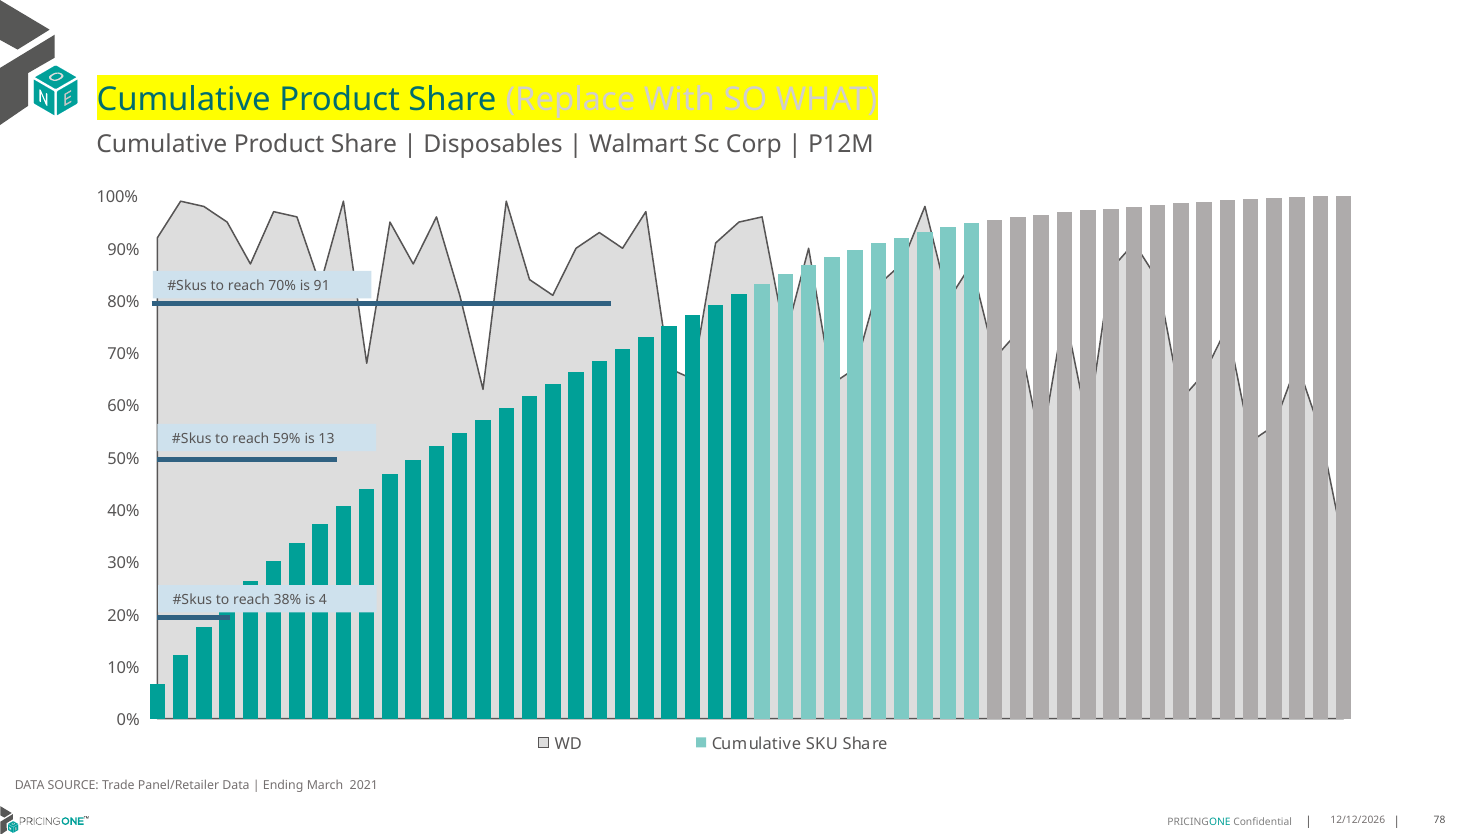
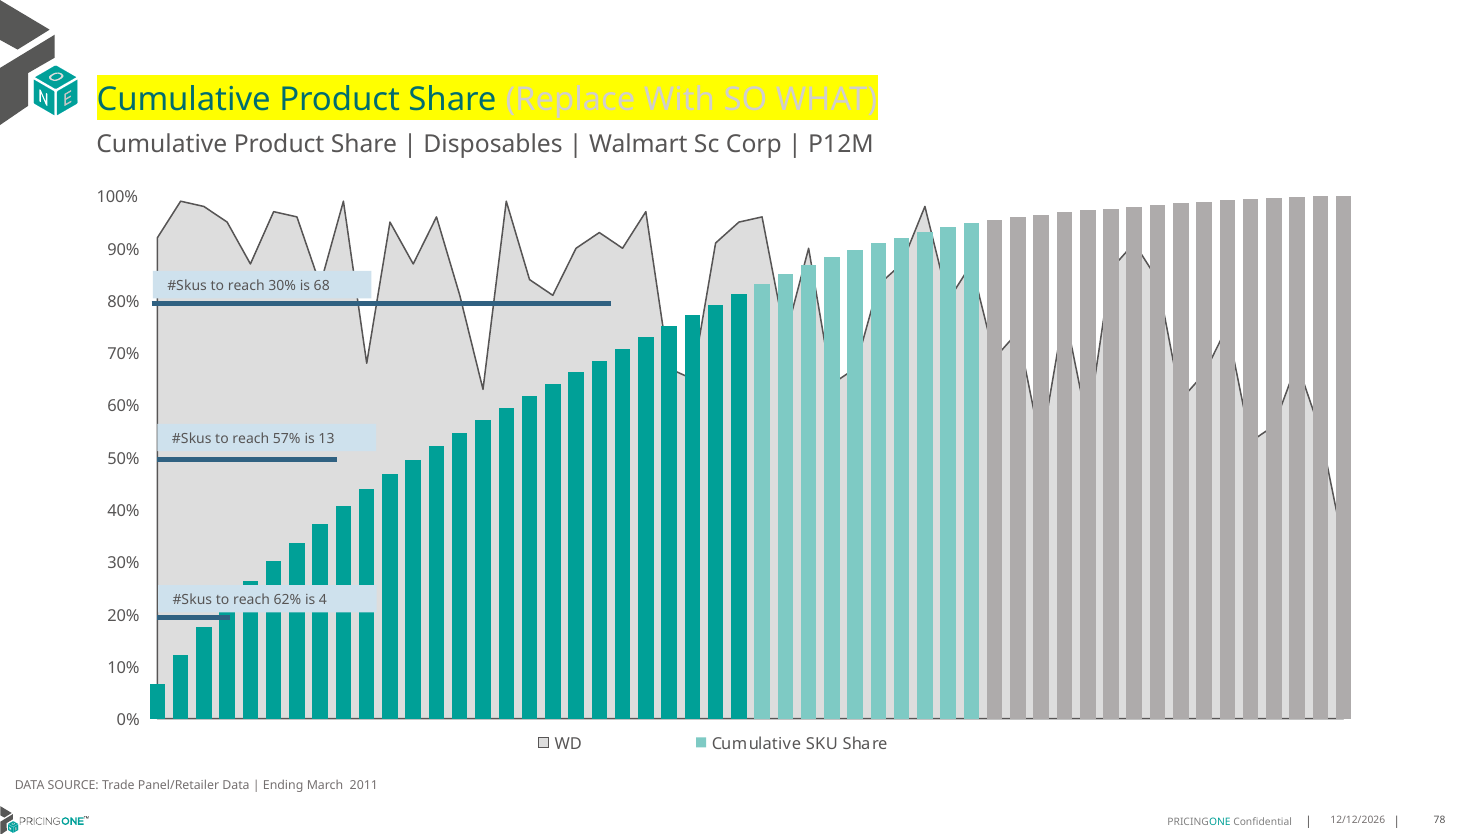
reach 70%: 70% -> 30% (282, 285)
91: 91 -> 68 (322, 285)
59%: 59% -> 57% (287, 438)
38%: 38% -> 62% (287, 599)
2021: 2021 -> 2011 (364, 785)
